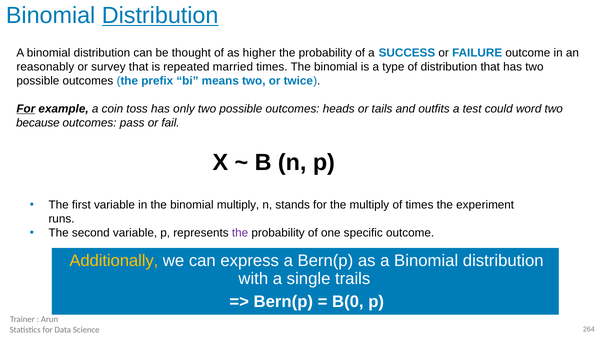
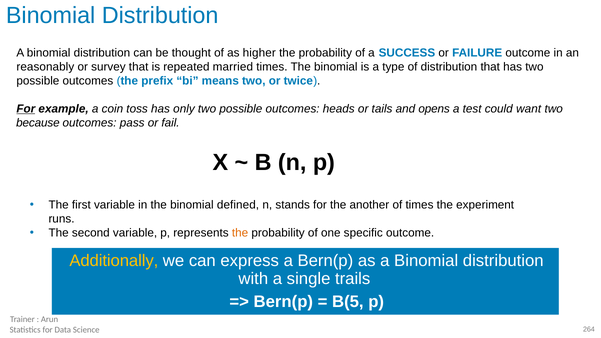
Distribution underline: present -> none (160, 15)
outfits: outfits -> opens (434, 109)
word: word -> want (529, 109)
binomial multiply: multiply -> defined (238, 205)
the multiply: multiply -> another (369, 205)
the colour: purple -> orange (240, 233)
B(0: B(0 -> B(5 (348, 302)
